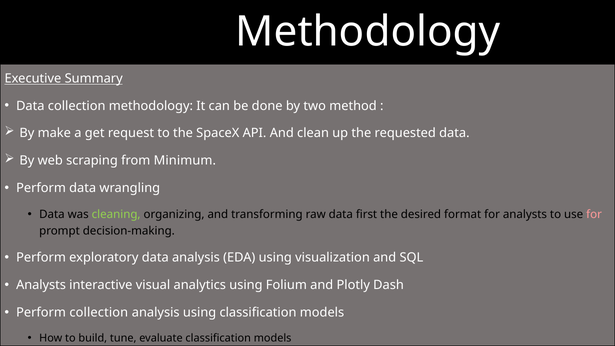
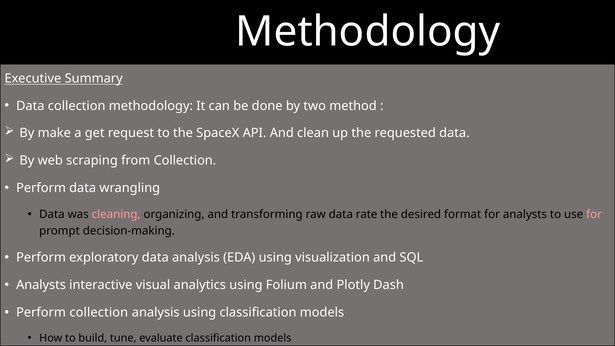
from Minimum: Minimum -> Collection (185, 161)
cleaning colour: light green -> pink (116, 214)
first: first -> rate (367, 214)
